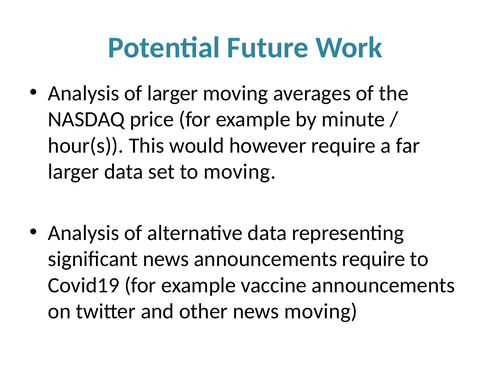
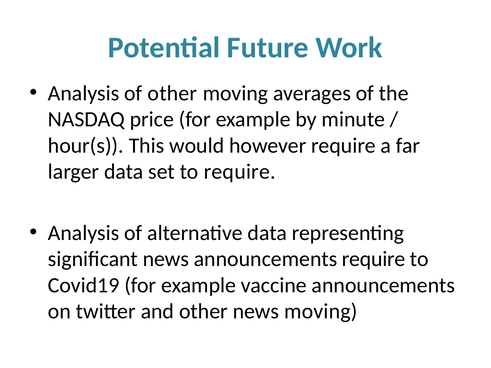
of larger: larger -> other (172, 93)
to moving: moving -> require (240, 172)
